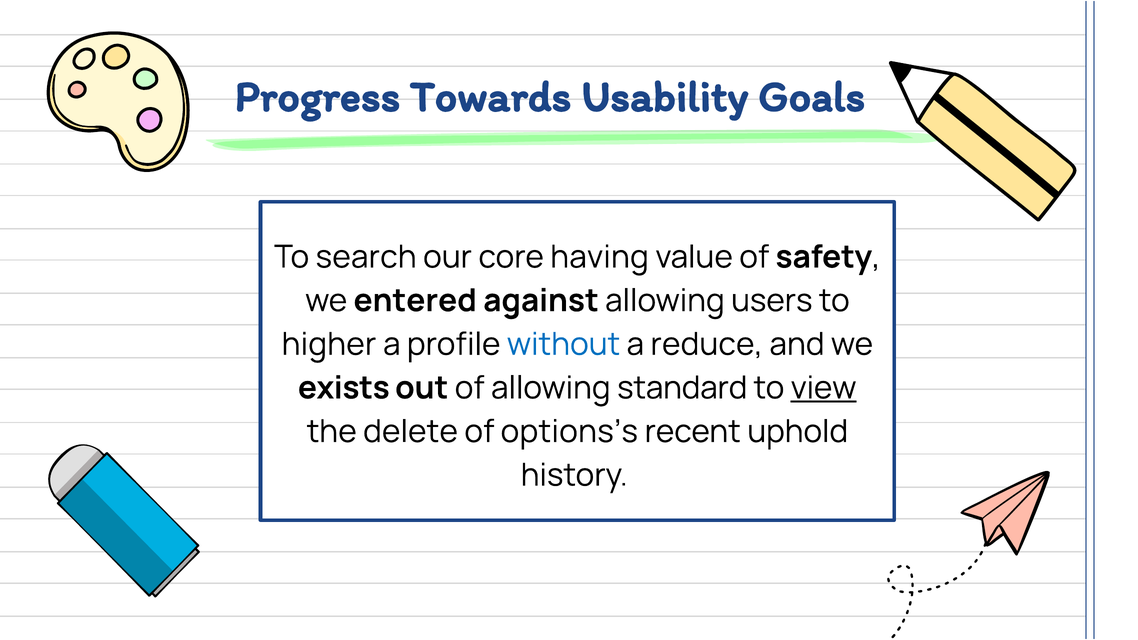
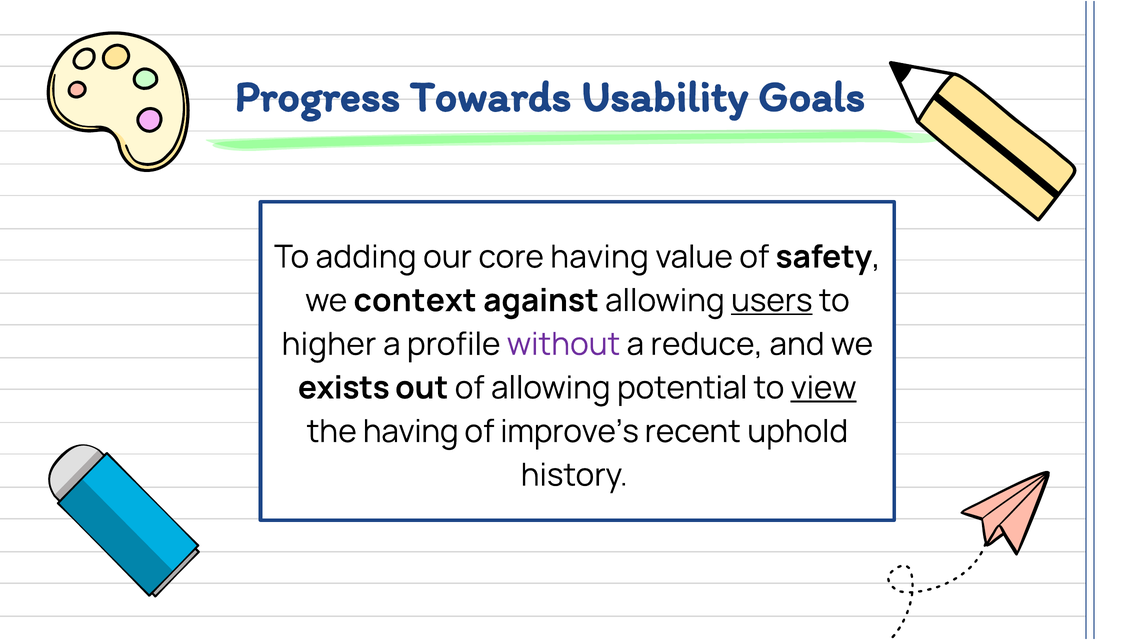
search: search -> adding (366, 257)
entered: entered -> context (415, 301)
users underline: none -> present (772, 301)
without colour: blue -> purple (564, 344)
standard: standard -> potential (682, 388)
the delete: delete -> having (411, 432)
options’s: options’s -> improve’s (570, 432)
